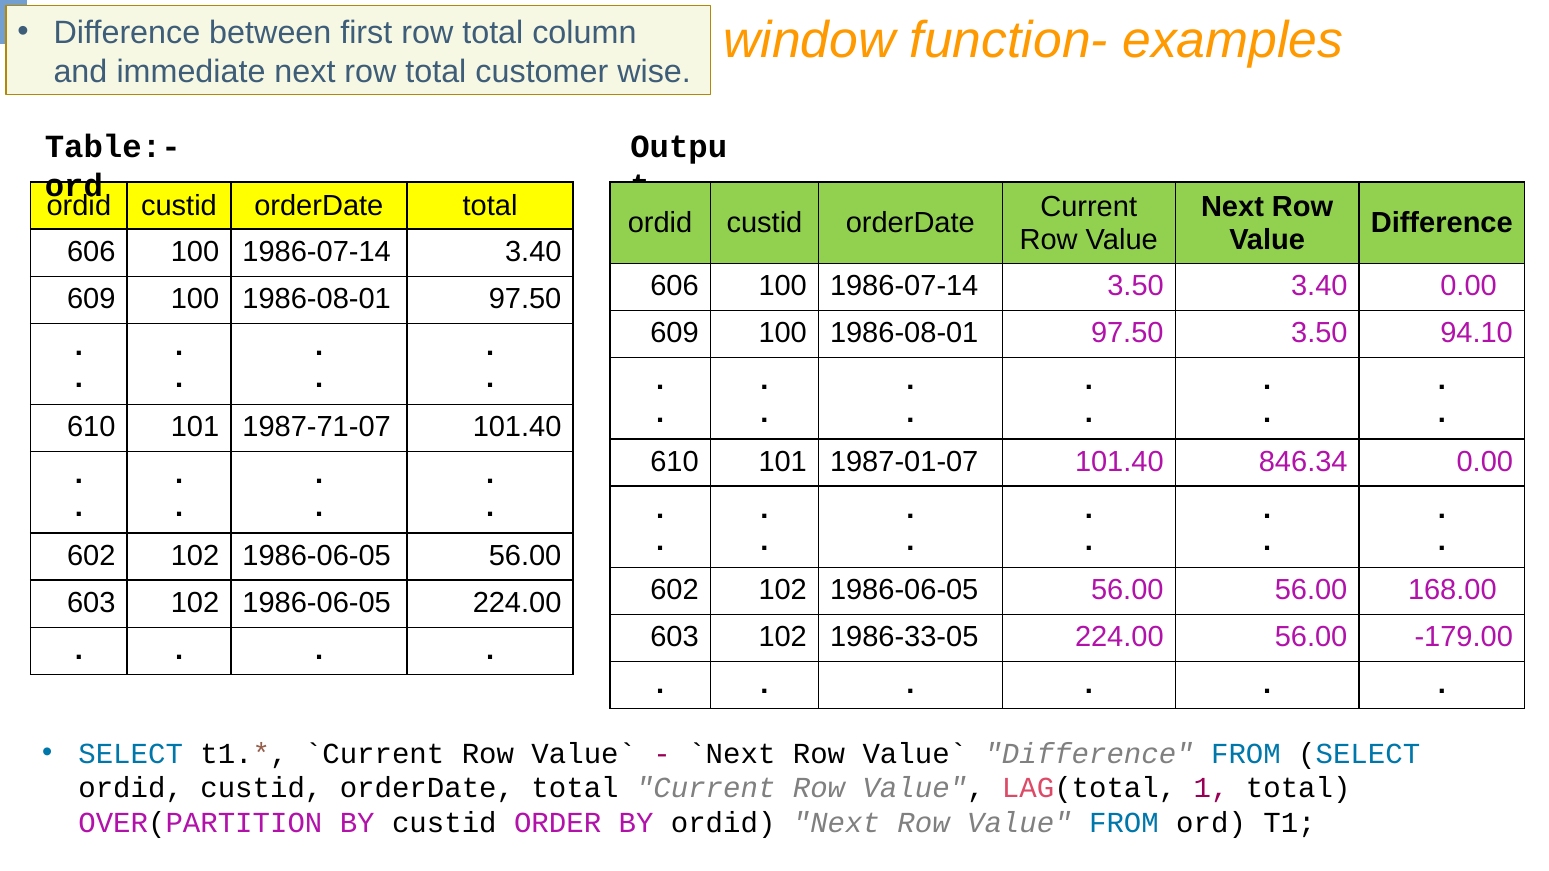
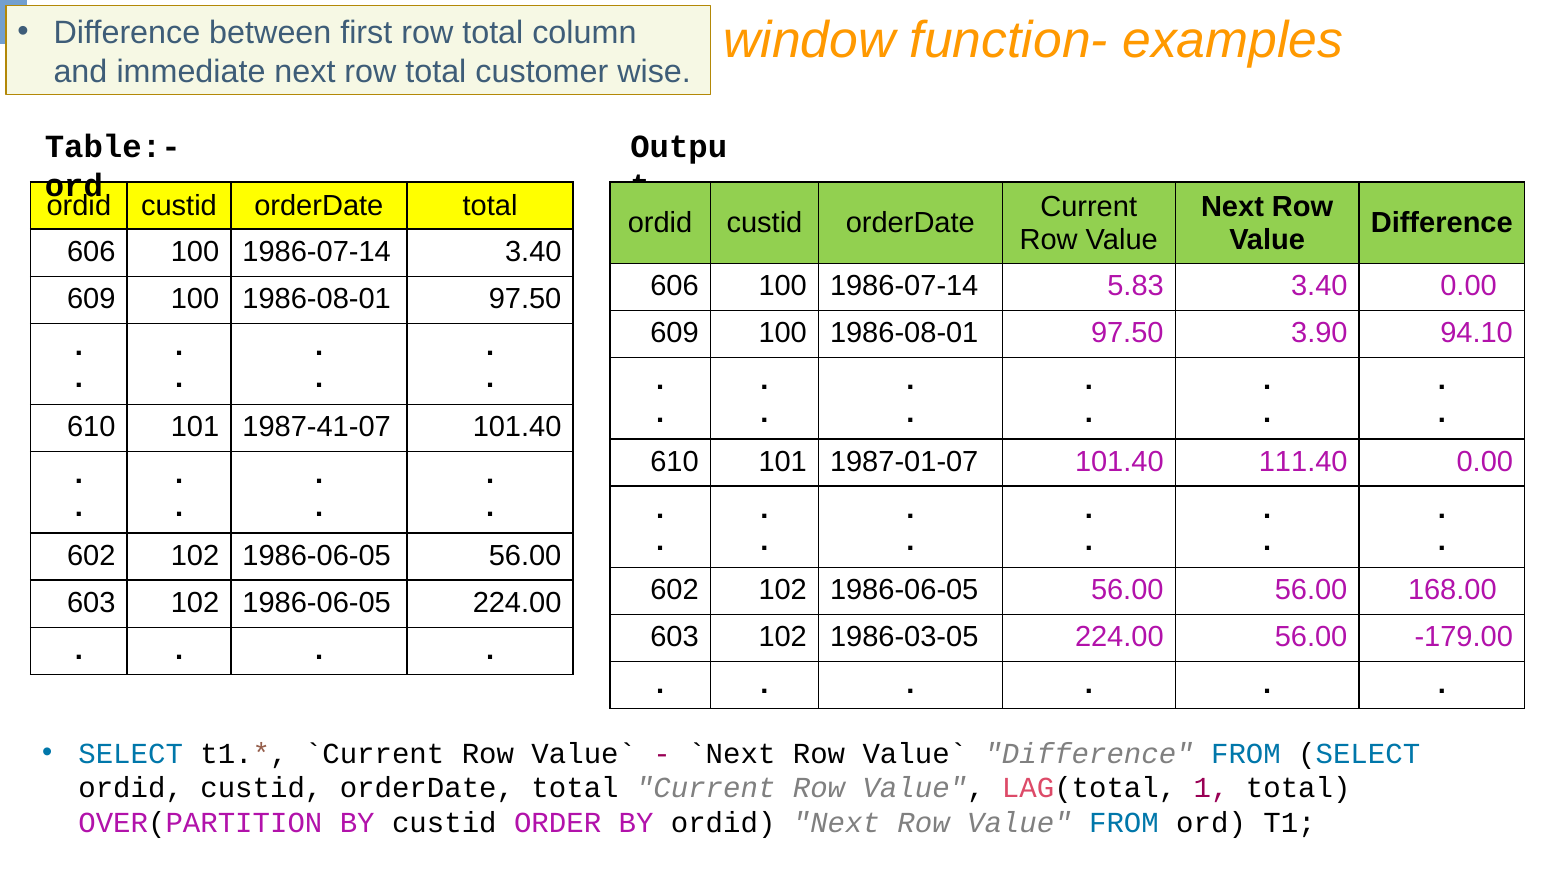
1986-07-14 3.50: 3.50 -> 5.83 (1136, 286)
97.50 3.50: 3.50 -> 3.90 (1319, 333)
1987-71-07: 1987-71-07 -> 1987-41-07 (317, 427)
846.34: 846.34 -> 111.40 (1303, 462)
1986-33-05: 1986-33-05 -> 1986-03-05 (904, 637)
